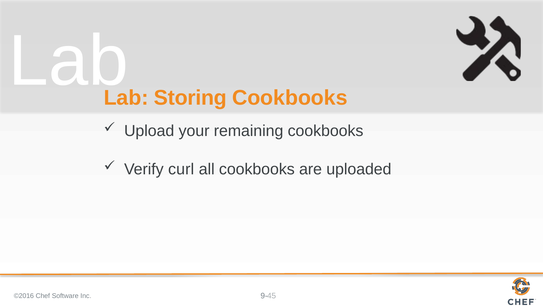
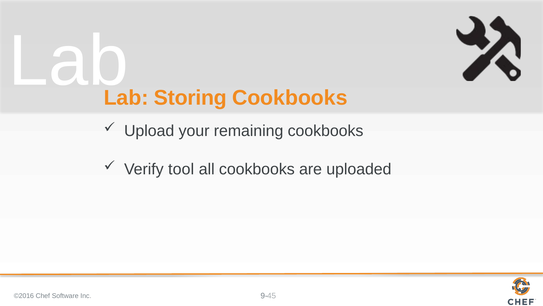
curl: curl -> tool (181, 169)
